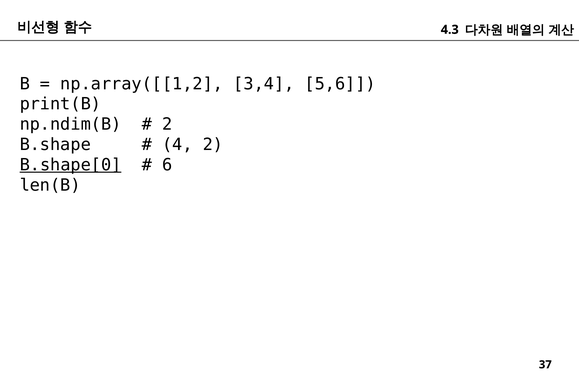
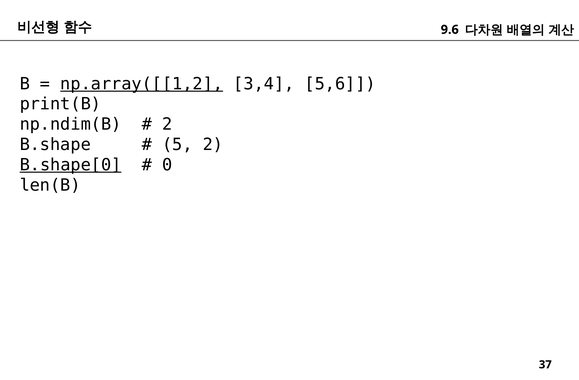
4.3: 4.3 -> 9.6 (450, 30)
np.array([[1,2 underline: none -> present (142, 84)
4: 4 -> 5 (177, 145)
6: 6 -> 0 (167, 165)
